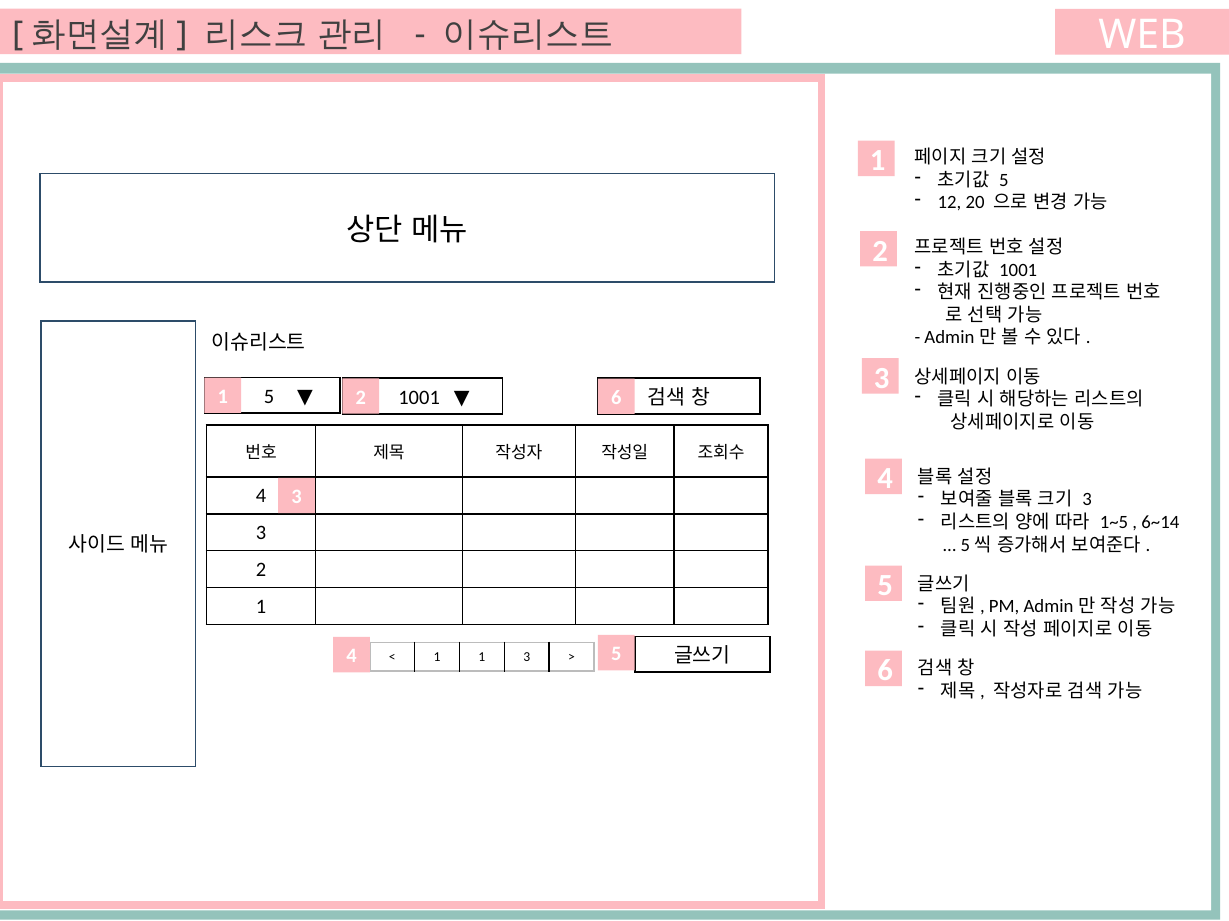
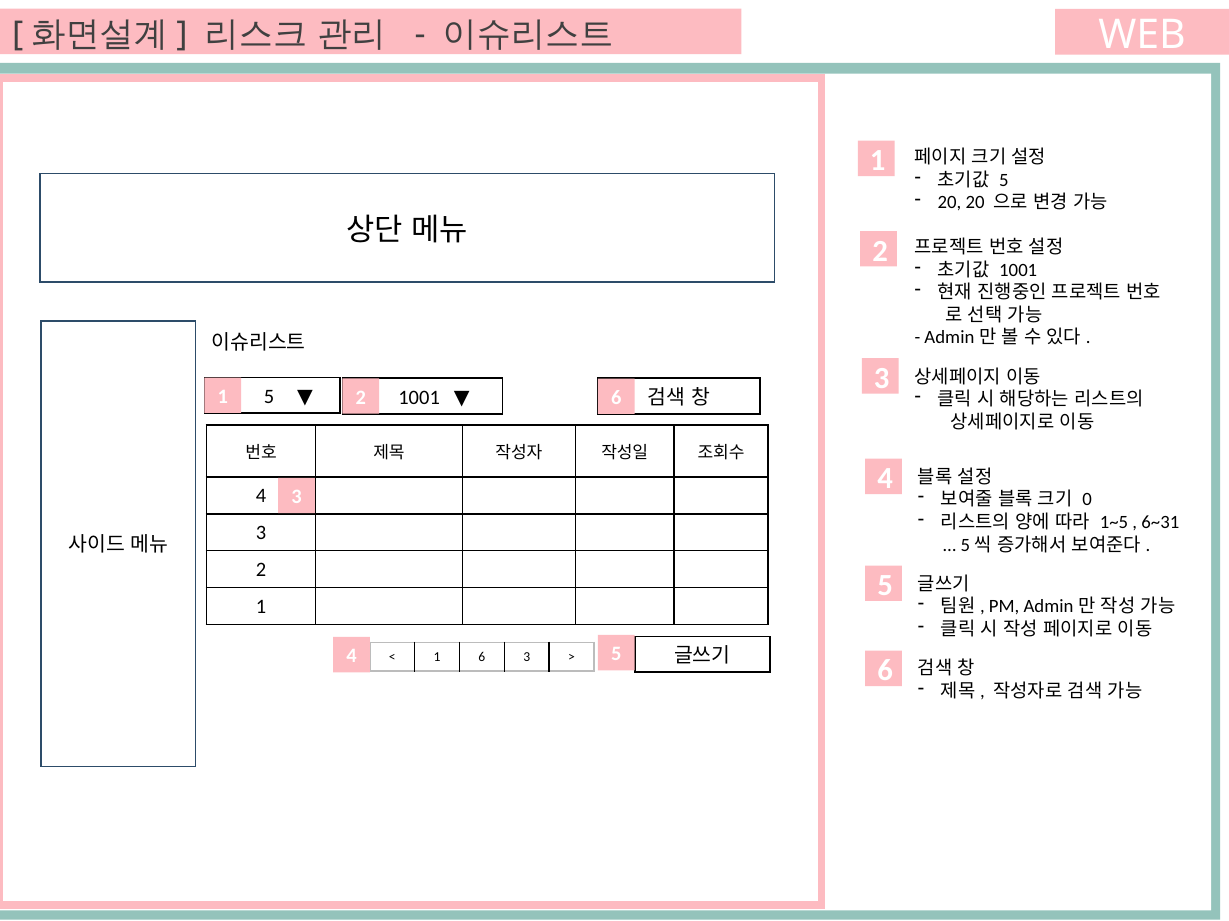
12: 12 -> 20 (949, 203)
3: 3 -> 0 (1087, 500)
6~14: 6~14 -> 6~31 (1160, 523)
1: 1 -> 6 (482, 658)
